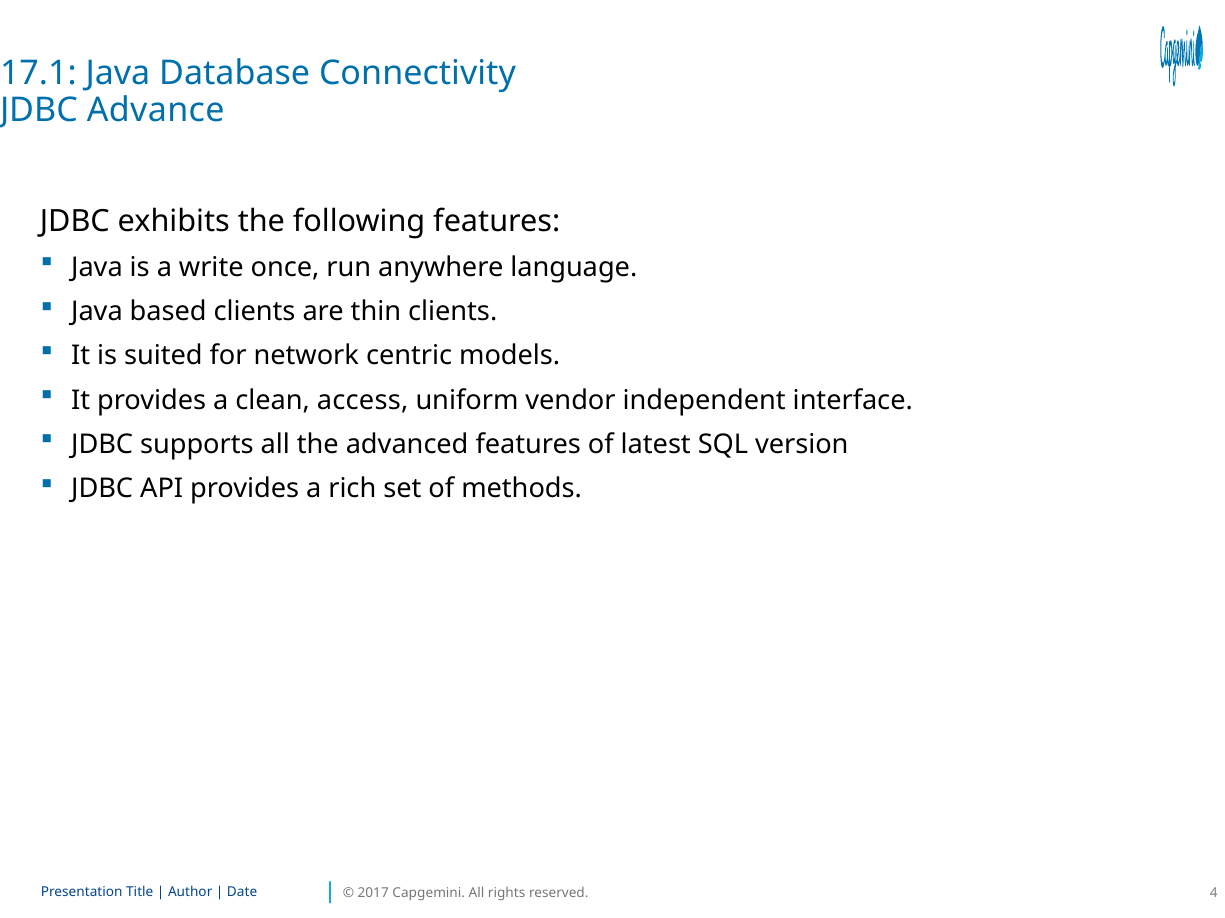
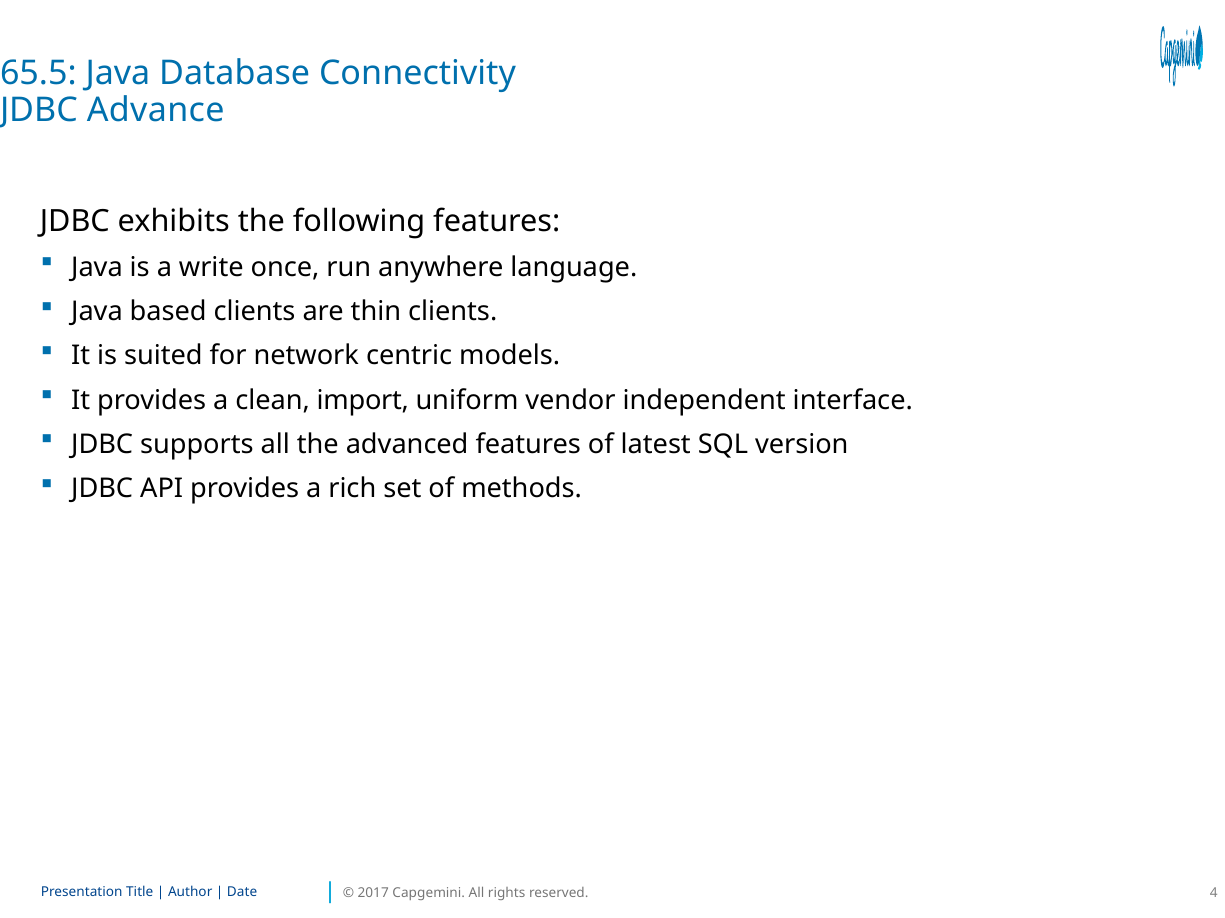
17.1: 17.1 -> 65.5 (38, 74)
access: access -> import (363, 400)
